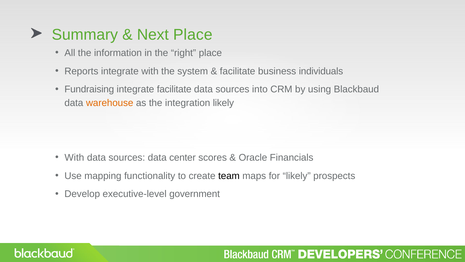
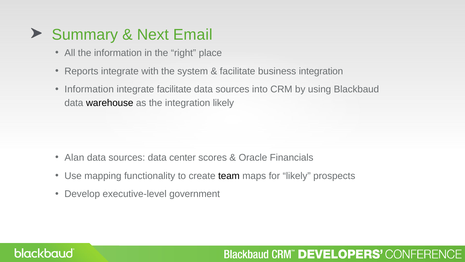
Next Place: Place -> Email (193, 35)
business individuals: individuals -> integration (321, 71)
Fundraising: Fundraising -> Information (89, 89)
warehouse colour: orange -> black (110, 103)
With: With -> Alan (74, 157)
